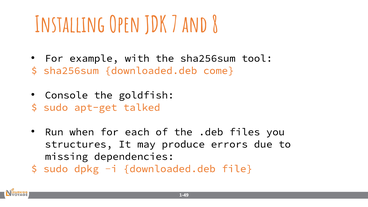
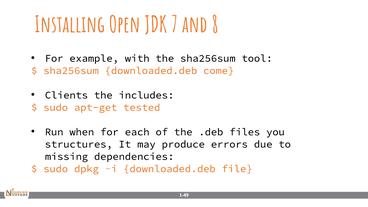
Console: Console -> Clients (66, 95)
goldfish: goldfish -> includes (146, 95)
talked: talked -> tested (142, 107)
